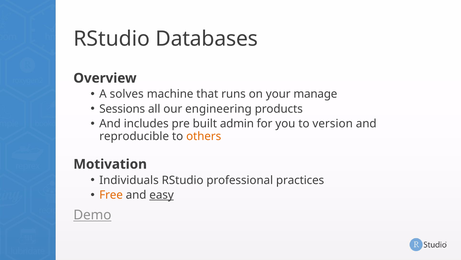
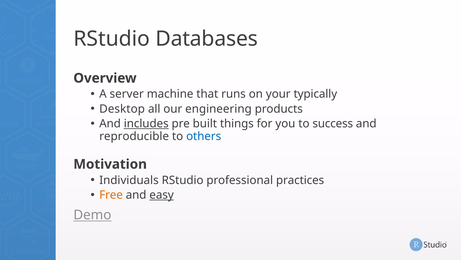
solves: solves -> server (127, 94)
manage: manage -> typically (315, 94)
Sessions: Sessions -> Desktop (122, 109)
includes underline: none -> present (146, 124)
admin: admin -> things (237, 124)
version: version -> success (333, 124)
others colour: orange -> blue (204, 136)
